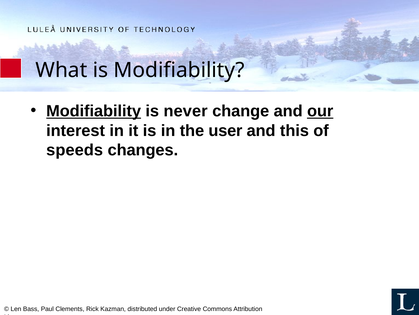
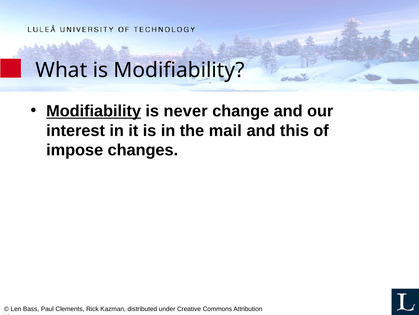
our underline: present -> none (320, 111)
user: user -> mail (225, 130)
speeds: speeds -> impose (75, 150)
